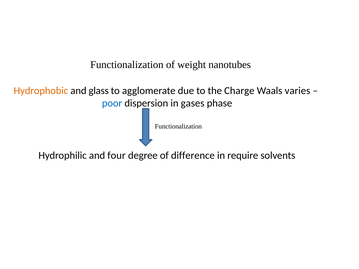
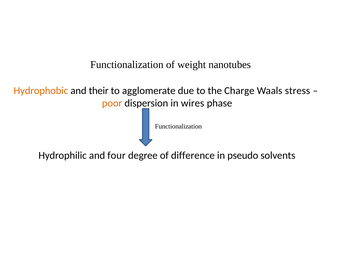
glass: glass -> their (99, 91)
varies: varies -> stress (297, 91)
poor colour: blue -> orange (112, 103)
gases: gases -> wires (193, 103)
require: require -> pseudo (243, 156)
